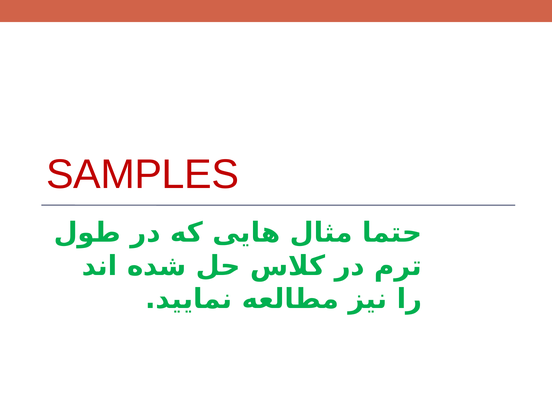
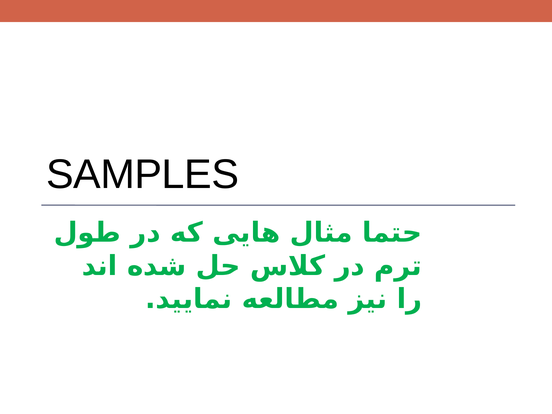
SAMPLES colour: red -> black (143, 174)
